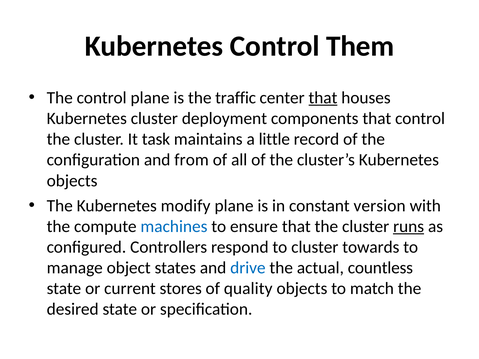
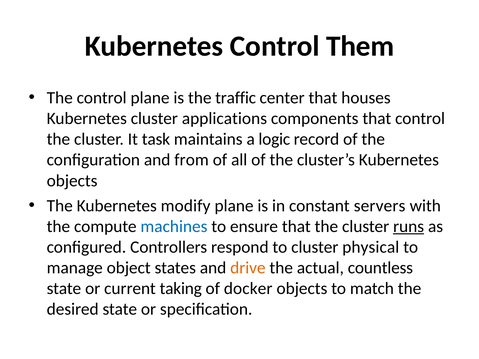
that underline: present -> none (323, 98)
deployment: deployment -> applications (224, 119)
little: little -> logic (274, 139)
version: version -> servers (380, 206)
towards: towards -> physical (371, 247)
drive colour: blue -> orange (248, 268)
stores: stores -> taking (181, 289)
quality: quality -> docker (248, 289)
